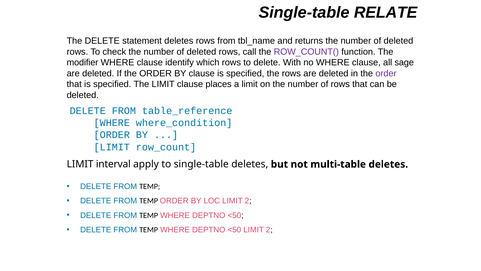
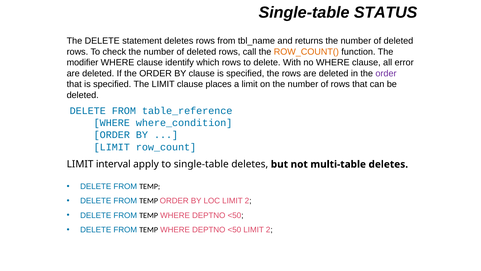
RELATE: RELATE -> STATUS (386, 13)
ROW_COUNT( colour: purple -> orange (306, 52)
sage: sage -> error (404, 63)
